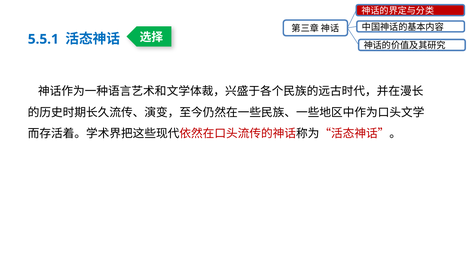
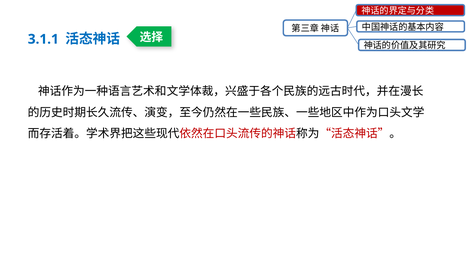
5.5.1: 5.5.1 -> 3.1.1 (43, 39)
